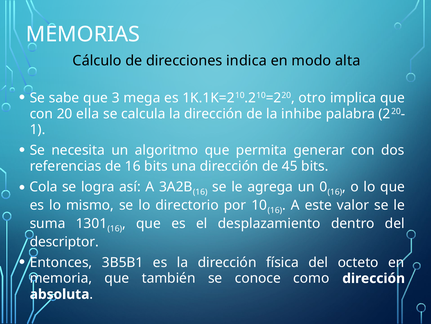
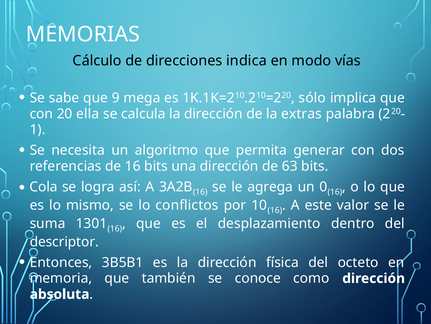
alta: alta -> vías (348, 61)
3: 3 -> 9 (116, 98)
otro: otro -> sólo (312, 98)
inhibe: inhibe -> extras (302, 114)
45: 45 -> 63 (290, 166)
directorio: directorio -> conflictos (187, 205)
